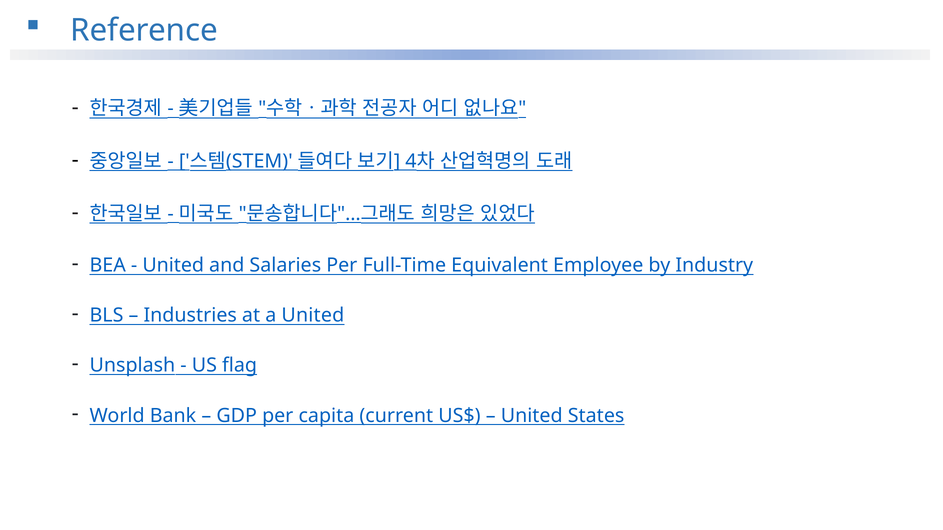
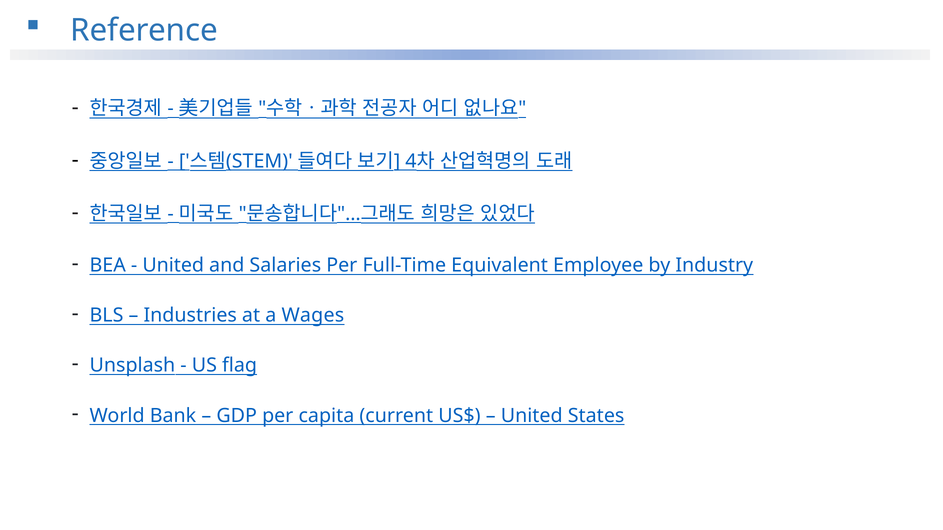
a United: United -> Wages (313, 316)
